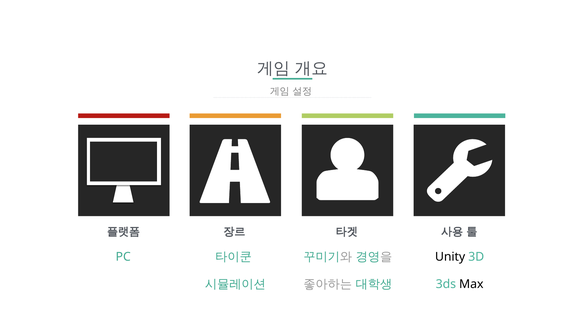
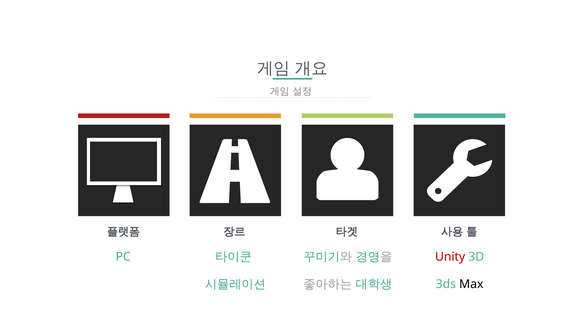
Unity colour: black -> red (450, 257)
